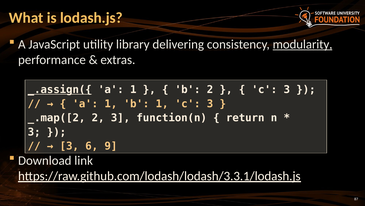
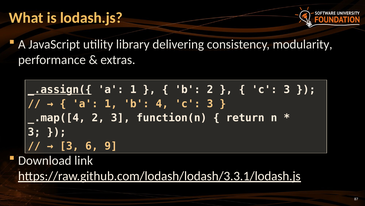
modularity underline: present -> none (303, 44)
b 1: 1 -> 4 (162, 103)
_.map([2: _.map([2 -> _.map([4 (57, 118)
